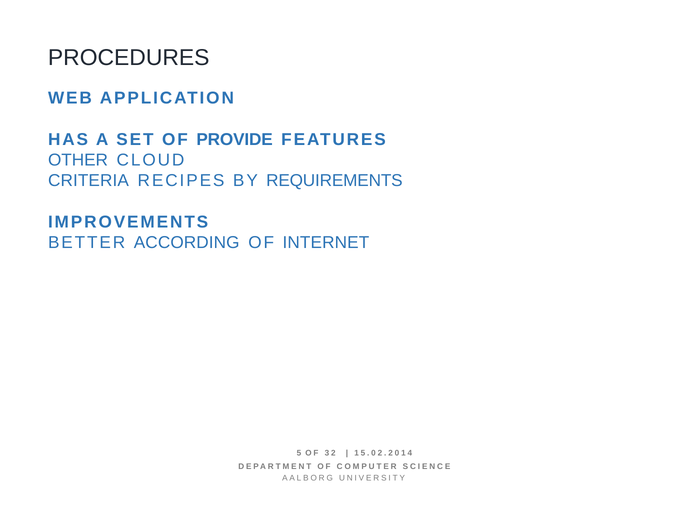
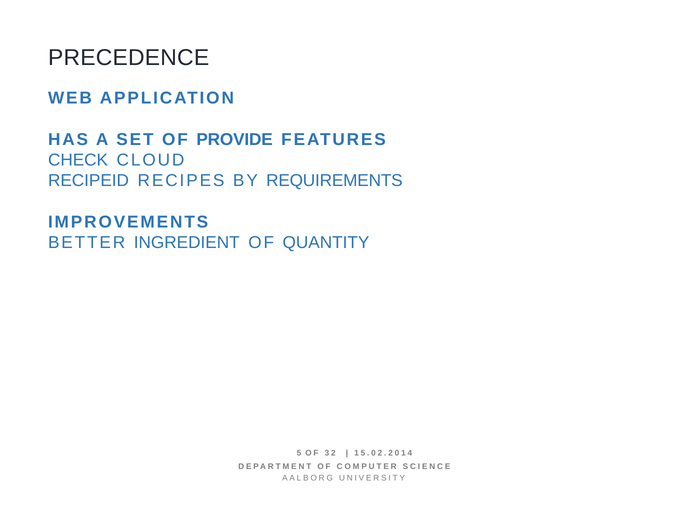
PROCEDURES: PROCEDURES -> PRECEDENCE (129, 58)
OTHER: OTHER -> CHECK (78, 160)
CRITERIA: CRITERIA -> RECIPEID (89, 181)
ACCORDING: ACCORDING -> INGREDIENT (187, 243)
INTERNET: INTERNET -> QUANTITY (326, 243)
